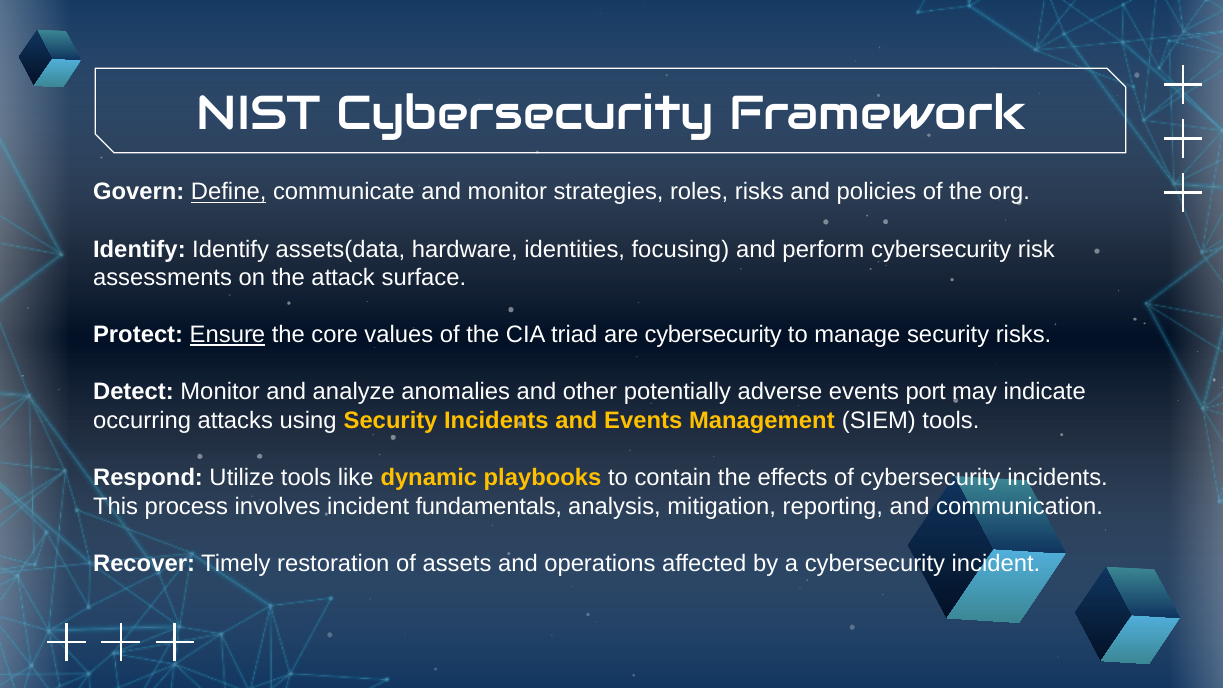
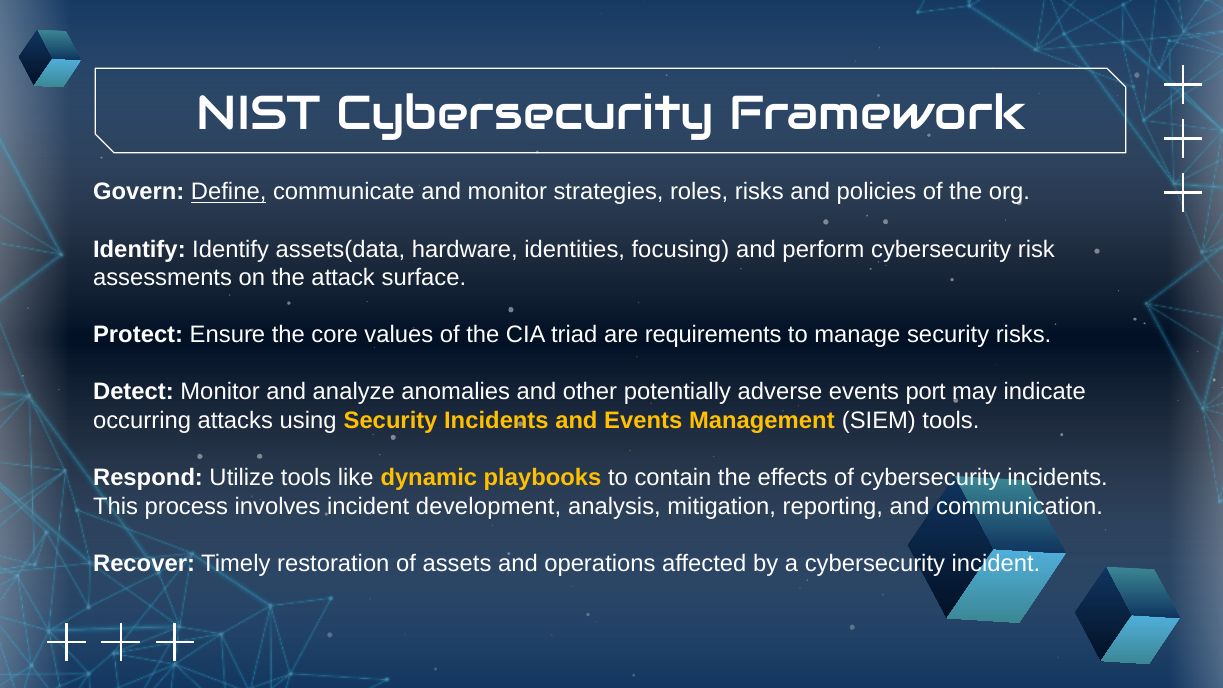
Ensure underline: present -> none (227, 335)
are cybersecurity: cybersecurity -> requirements (713, 335)
fundamentals: fundamentals -> development (489, 506)
